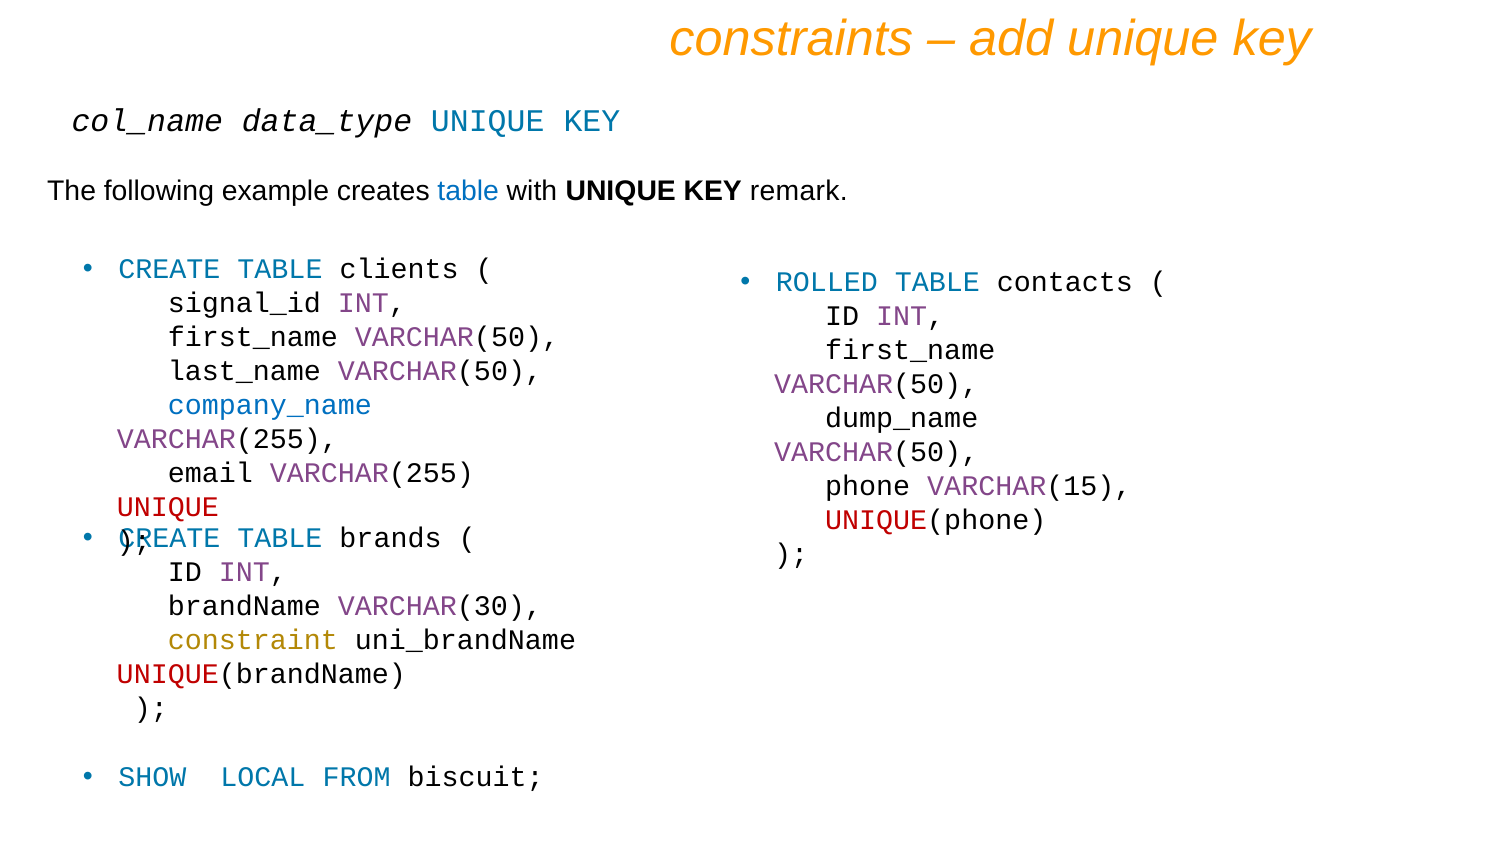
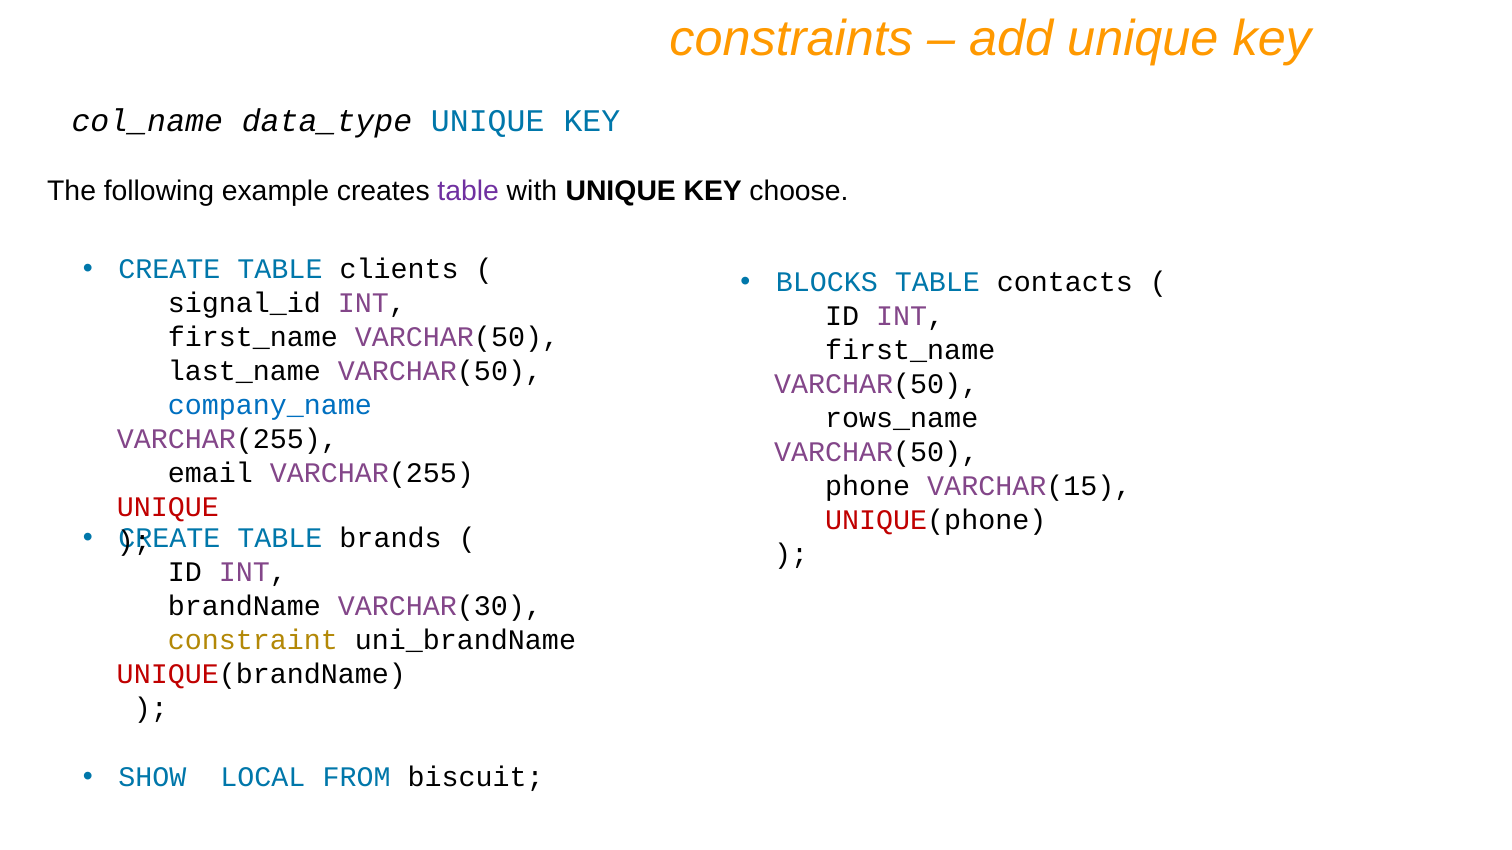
table colour: blue -> purple (468, 191)
remark: remark -> choose (799, 191)
ROLLED: ROLLED -> BLOCKS (827, 282)
dump_name: dump_name -> rows_name (902, 418)
